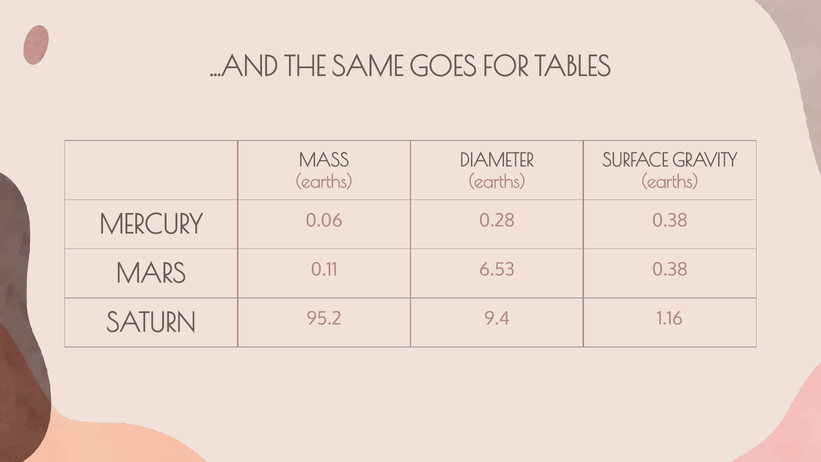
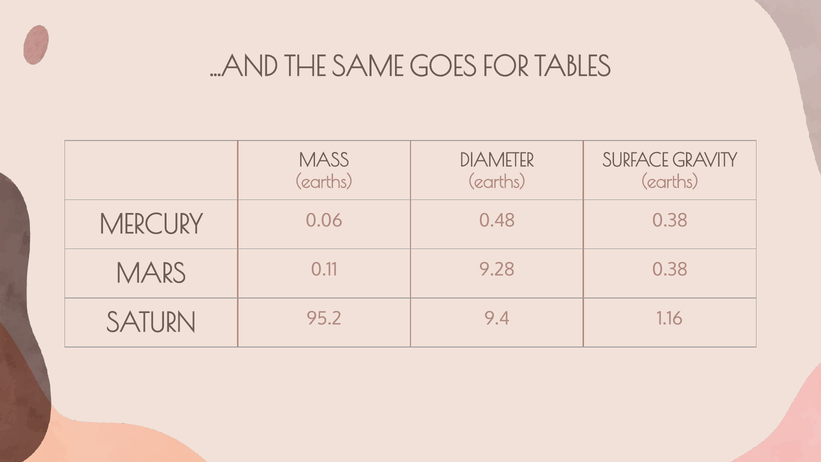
0.28: 0.28 -> 0.48 (497, 220)
6.53: 6.53 -> 9.28 (497, 270)
